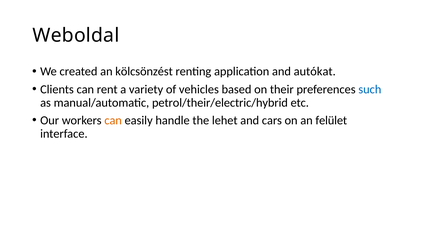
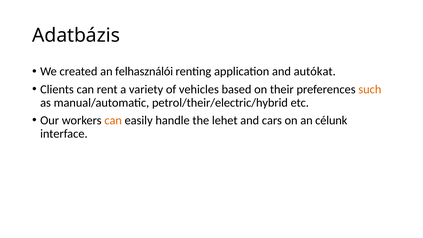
Weboldal: Weboldal -> Adatbázis (76, 36)
kölcsönzést: kölcsönzést -> felhasználói (144, 72)
such colour: blue -> orange (370, 89)
felület: felület -> célunk (331, 120)
